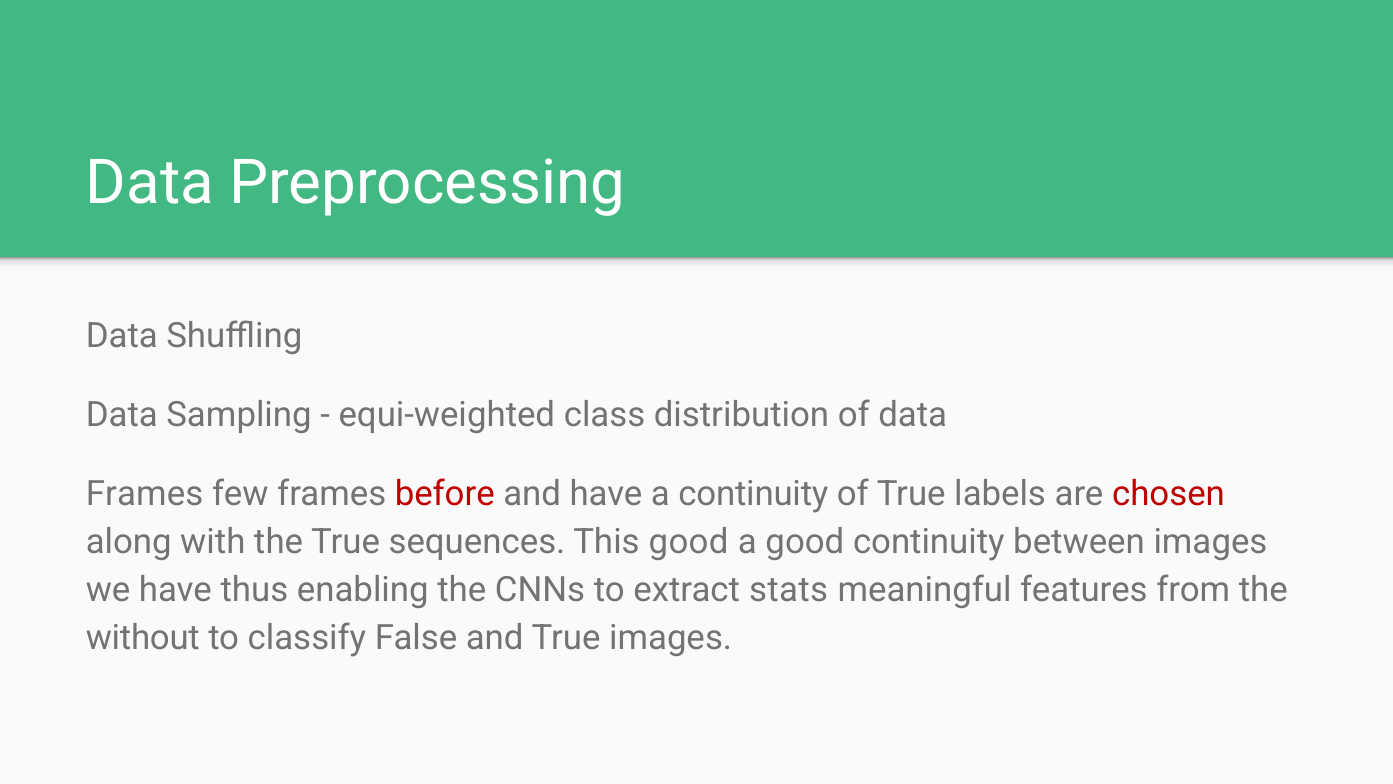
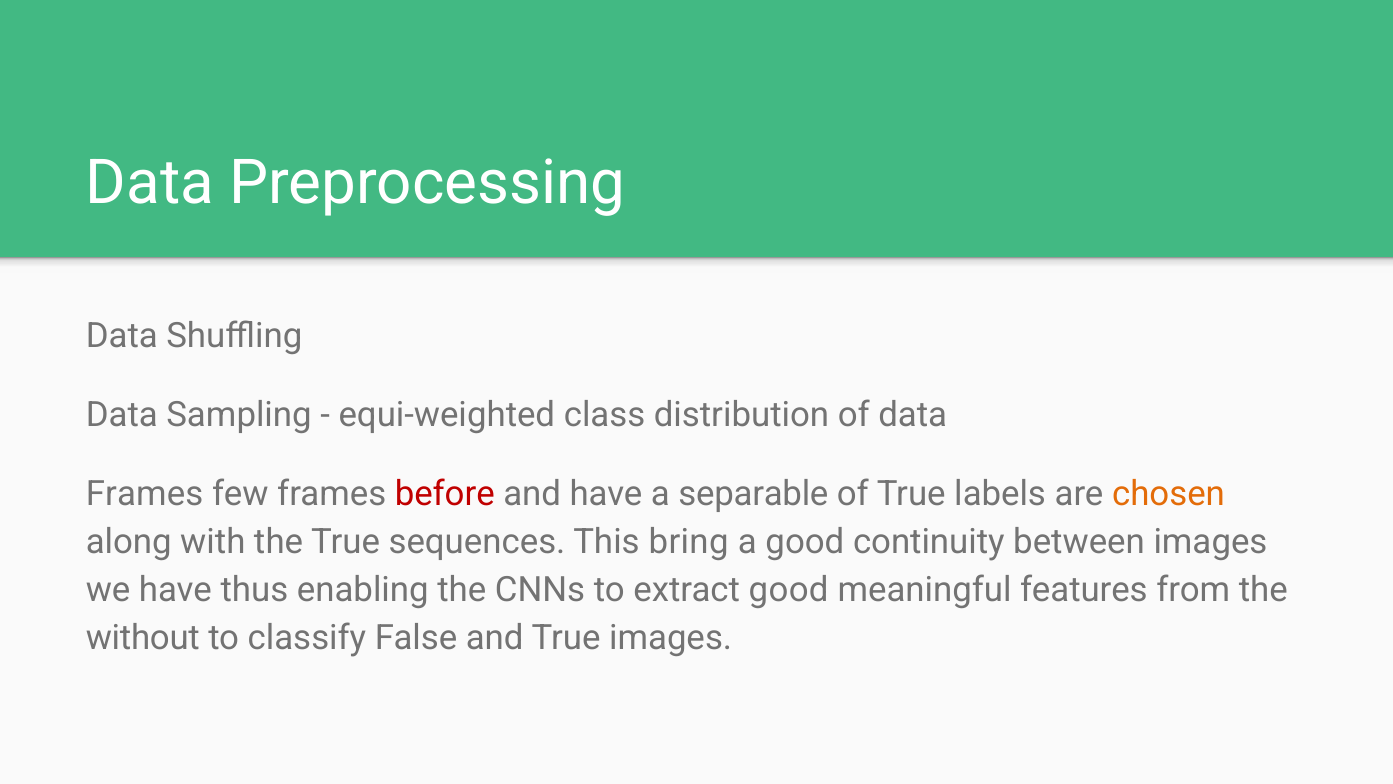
a continuity: continuity -> separable (753, 494)
chosen colour: red -> orange (1169, 494)
This good: good -> bring (689, 542)
extract stats: stats -> good (789, 590)
